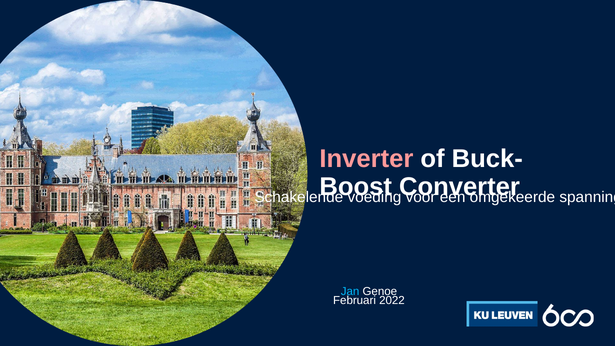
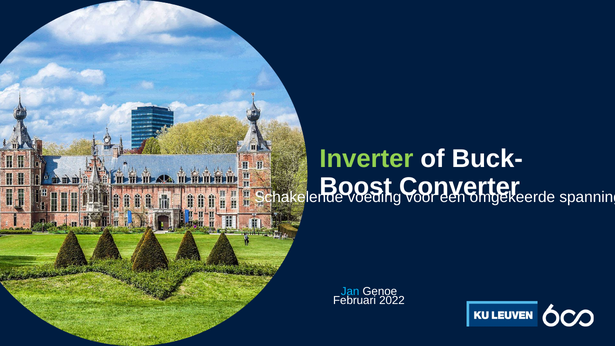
Inverter colour: pink -> light green (366, 159)
